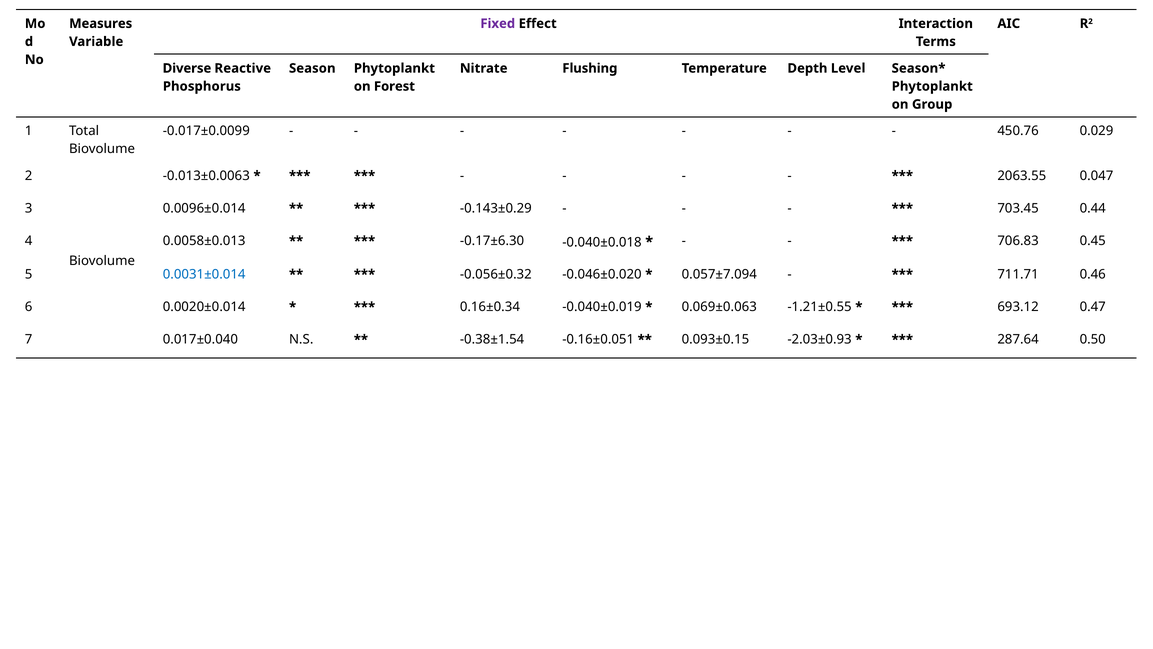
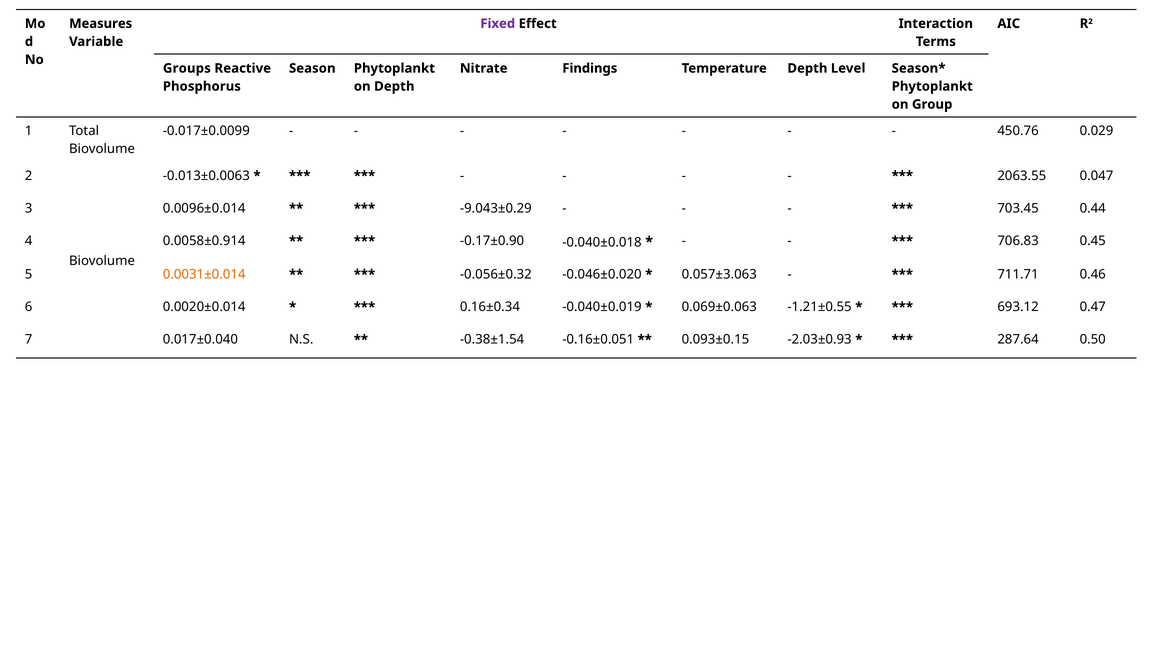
Diverse: Diverse -> Groups (187, 68)
Flushing: Flushing -> Findings (590, 68)
Forest: Forest -> Depth (394, 86)
-0.143±0.29: -0.143±0.29 -> -9.043±0.29 (496, 208)
0.0058±0.013: 0.0058±0.013 -> 0.0058±0.914 (204, 241)
-0.17±6.30: -0.17±6.30 -> -0.17±0.90 (492, 241)
0.0031±0.014 colour: blue -> orange (204, 274)
0.057±7.094: 0.057±7.094 -> 0.057±3.063 (719, 274)
